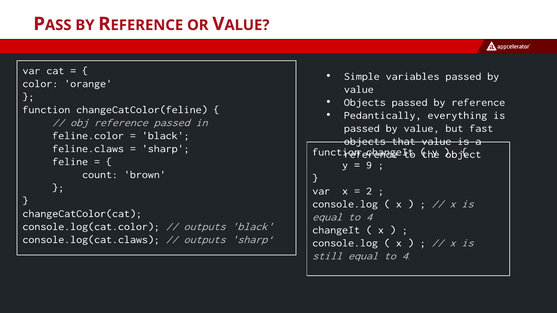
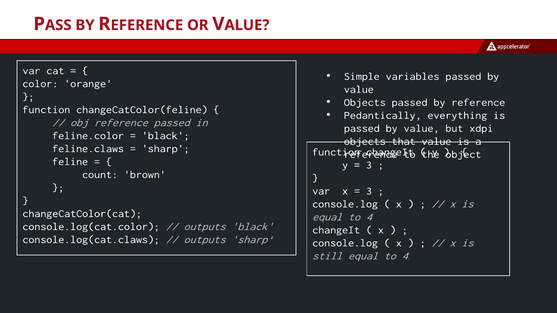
fast: fast -> xdpi (481, 128)
9: 9 -> 3 (369, 165)
2: 2 -> 3 (369, 191)
